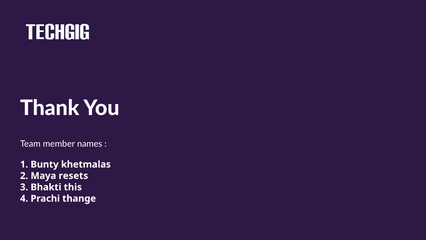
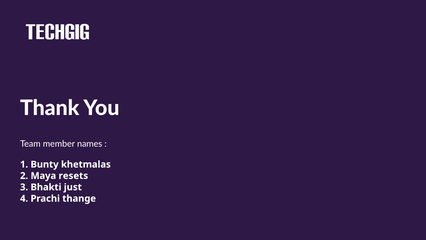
this: this -> just (73, 187)
